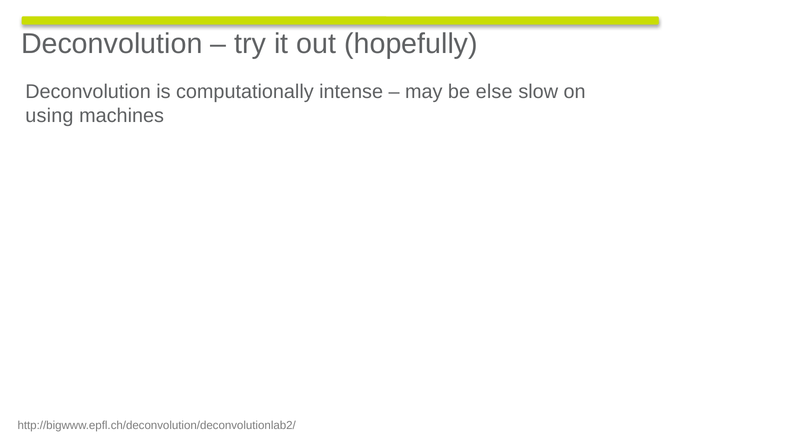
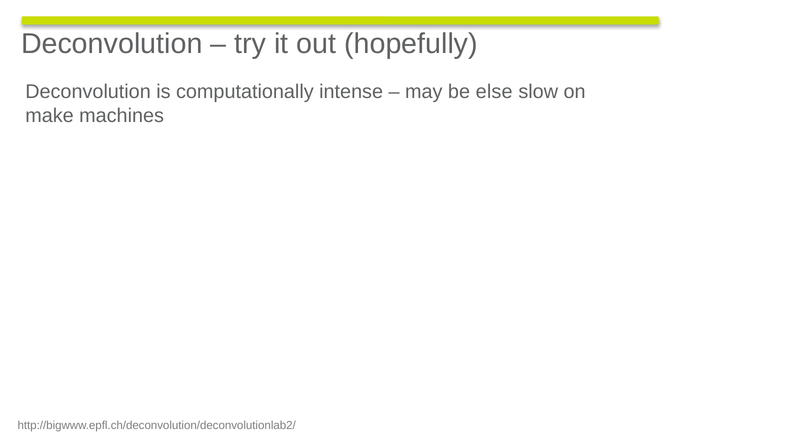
using: using -> make (50, 116)
